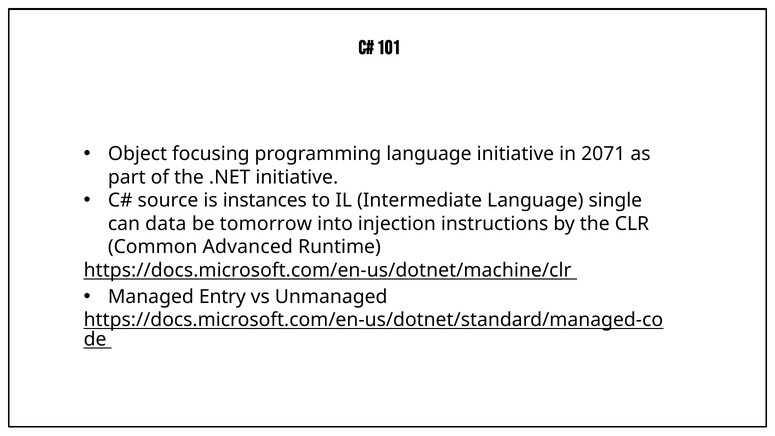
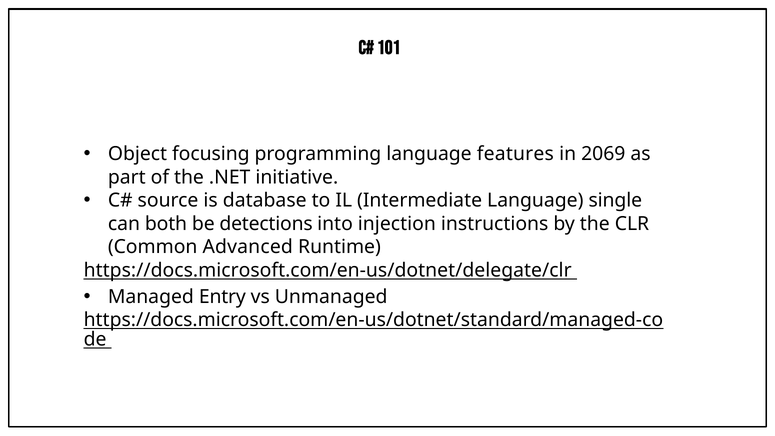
language initiative: initiative -> features (515, 154)
2071: 2071 -> 2069 (603, 154)
instances: instances -> database (265, 201)
data: data -> both (166, 224)
tomorrow: tomorrow -> detections (266, 224)
https://docs.microsoft.com/en-us/dotnet/machine/clr: https://docs.microsoft.com/en-us/dotnet/machine/clr -> https://docs.microsoft.com/en-us/dotnet/delegate/clr (328, 270)
